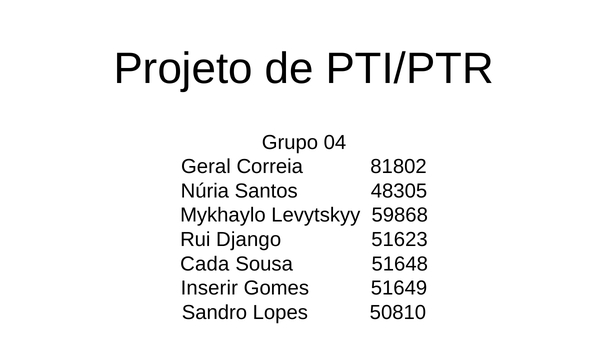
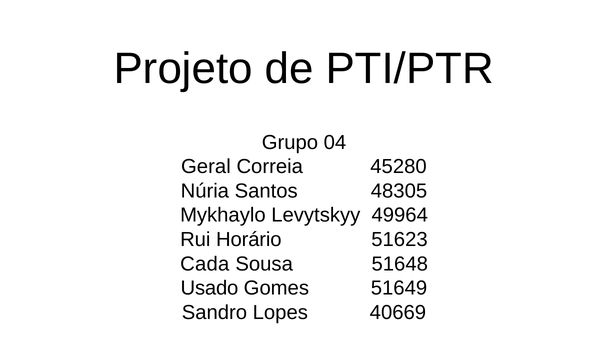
81802: 81802 -> 45280 (399, 167)
59868: 59868 -> 49964 (400, 215)
Django: Django -> Horário (249, 240)
Inserir: Inserir -> Usado (209, 288)
50810: 50810 -> 40669 (398, 313)
